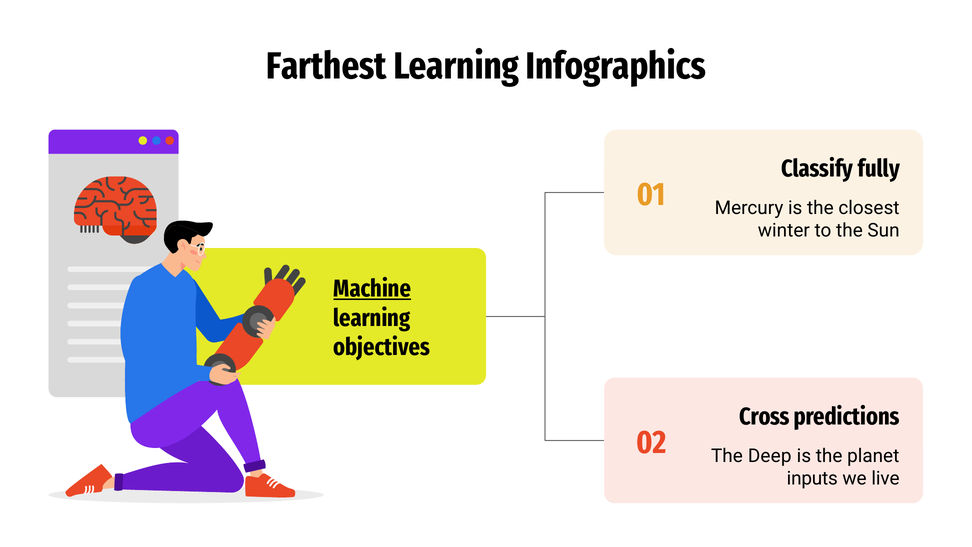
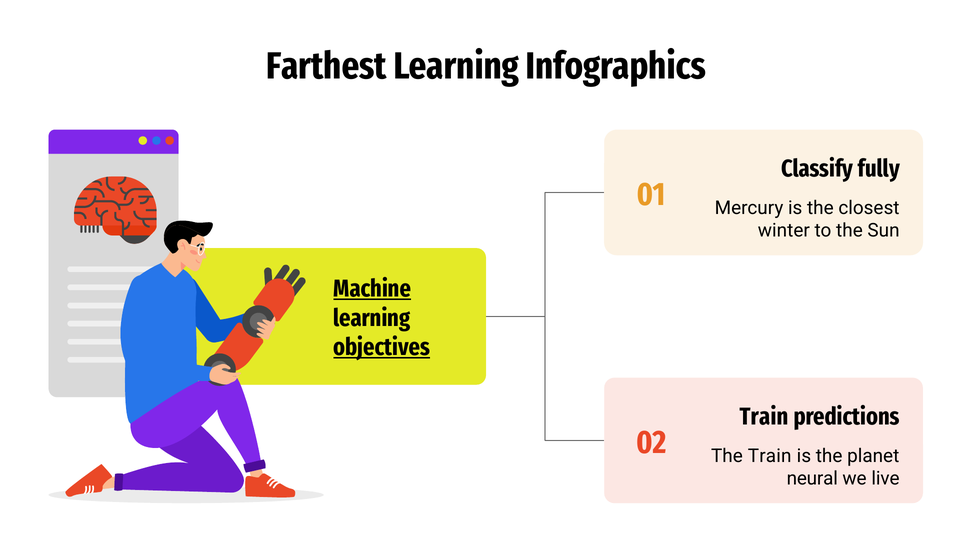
objectives underline: none -> present (382, 347)
Cross: Cross -> Train (764, 416)
The Deep: Deep -> Train (770, 456)
inputs: inputs -> neural (812, 478)
